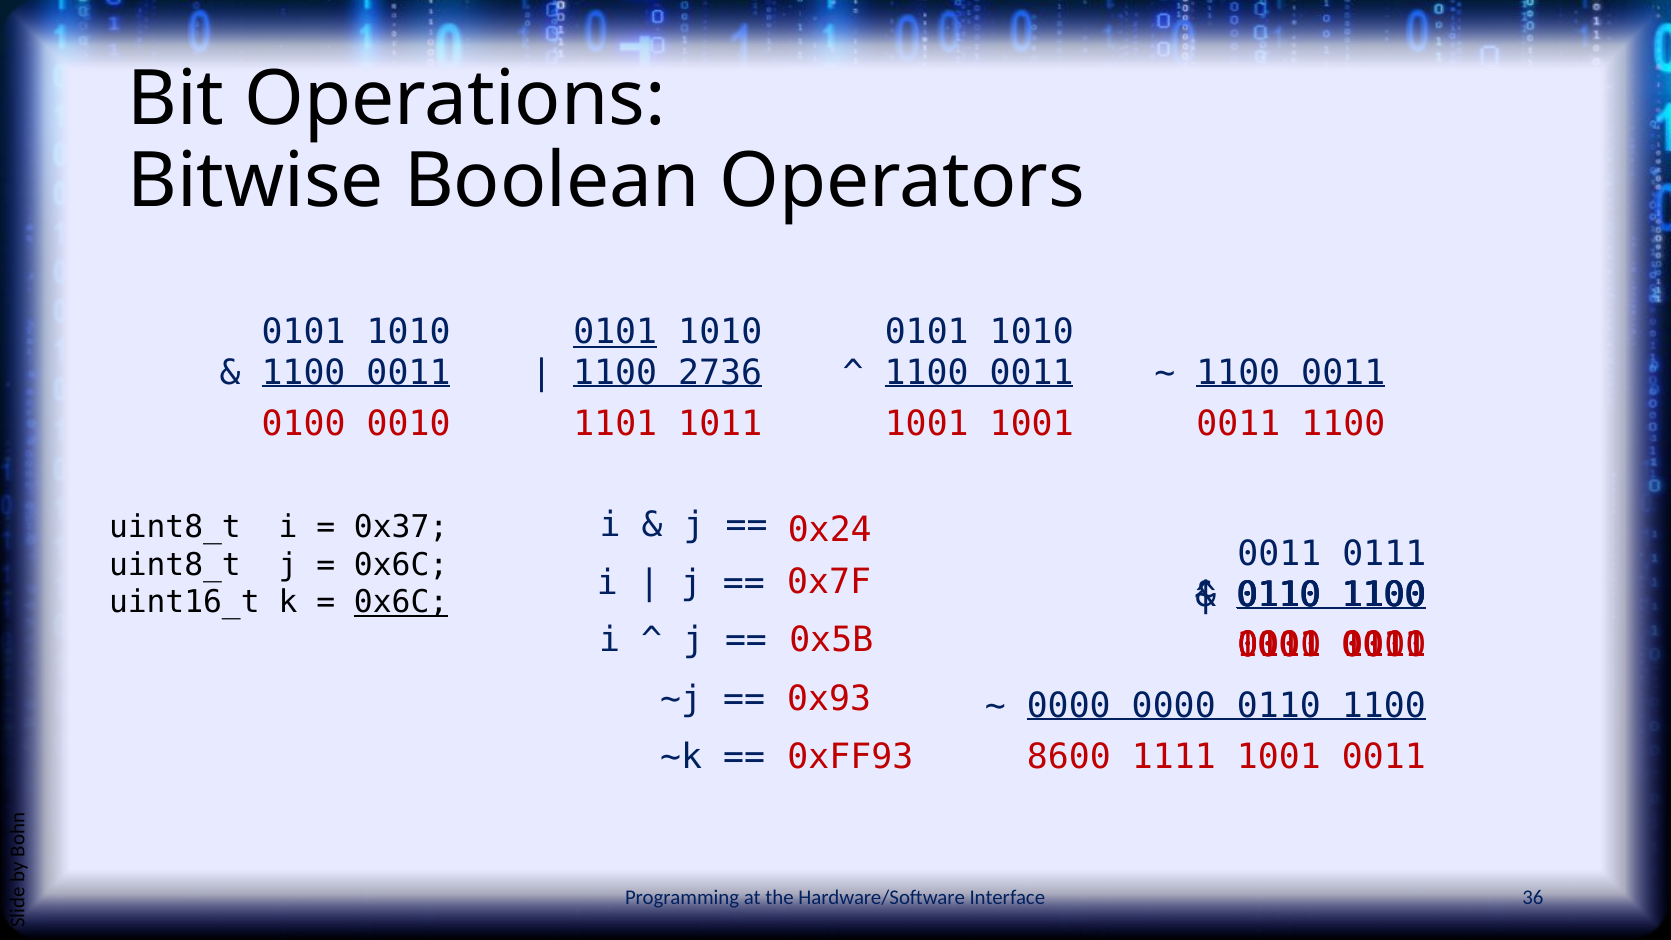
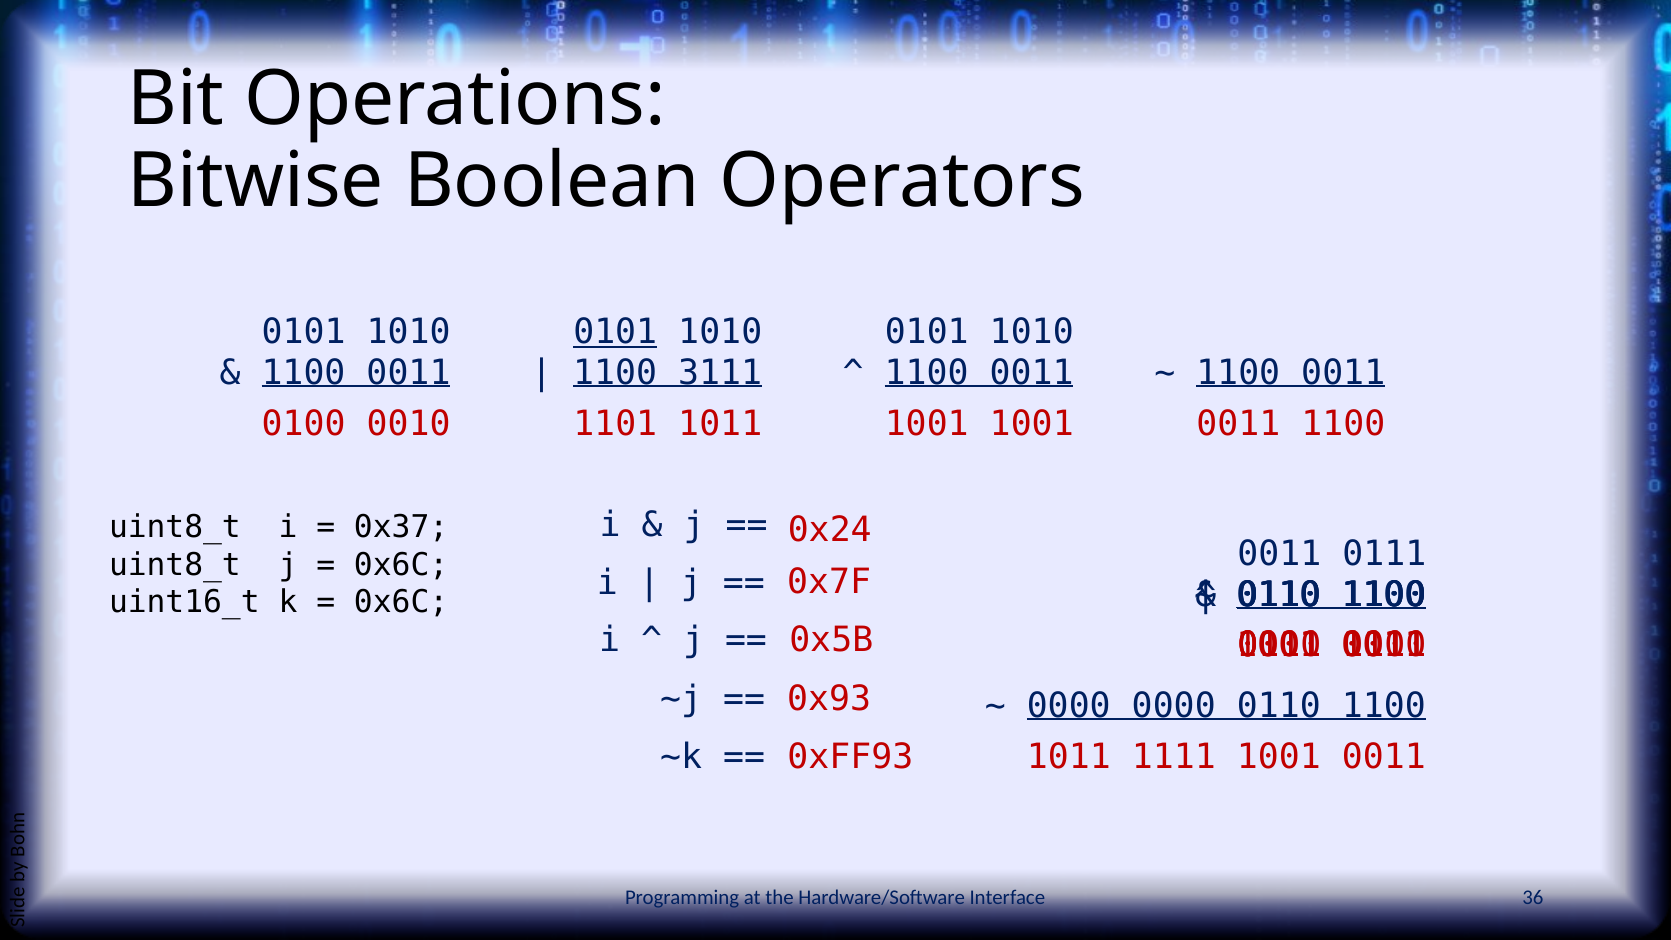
2736: 2736 -> 3111 (720, 373)
0x6C underline: present -> none (401, 603)
8600: 8600 -> 1011 (1069, 757)
